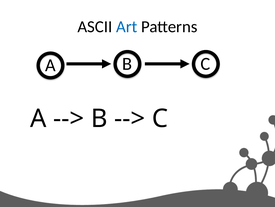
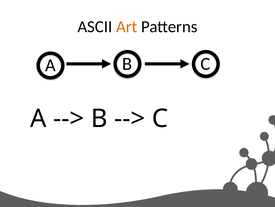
Art colour: blue -> orange (127, 27)
